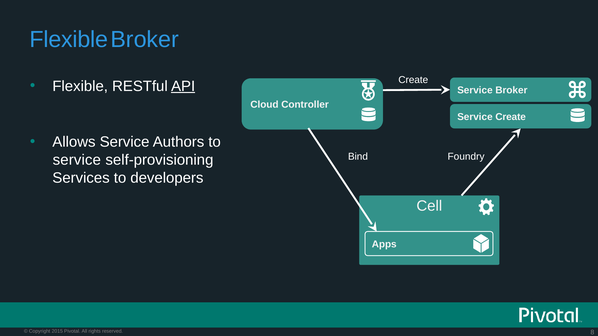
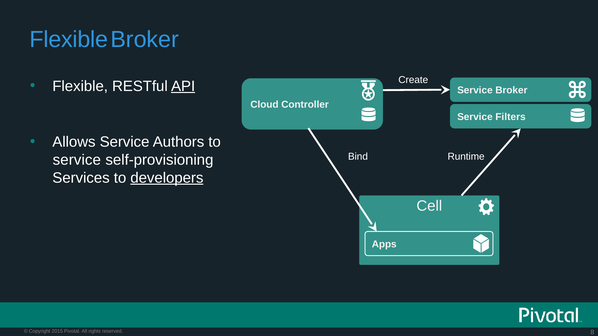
Service Create: Create -> Filters (511, 117)
Foundry: Foundry -> Runtime (466, 157)
developers underline: none -> present (167, 178)
